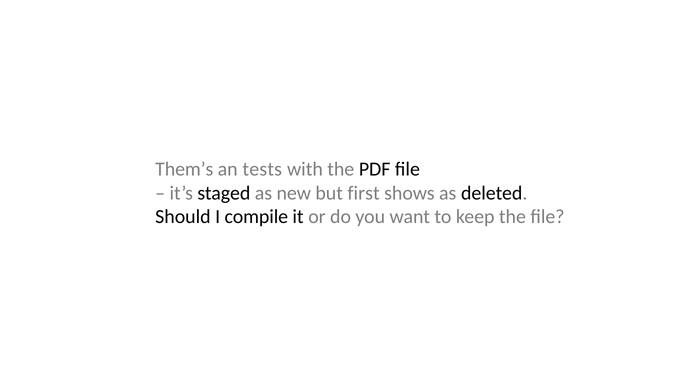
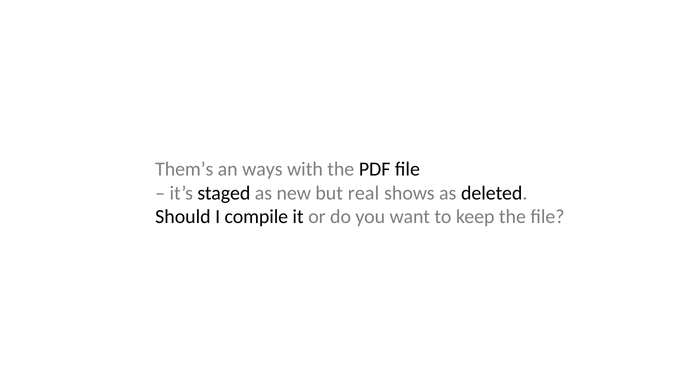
tests: tests -> ways (262, 169)
first: first -> real (364, 193)
